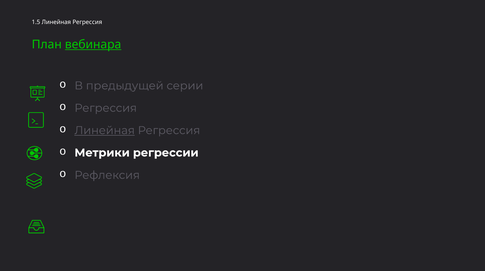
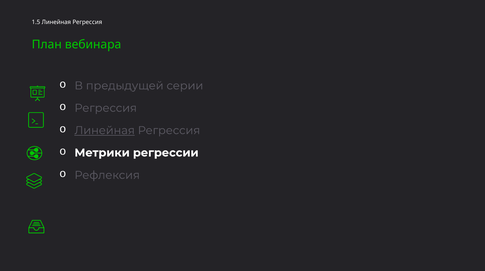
вебинара underline: present -> none (93, 45)
